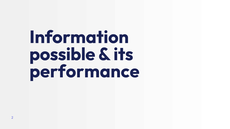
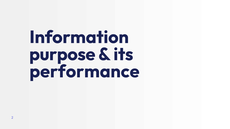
possible: possible -> purpose (62, 54)
